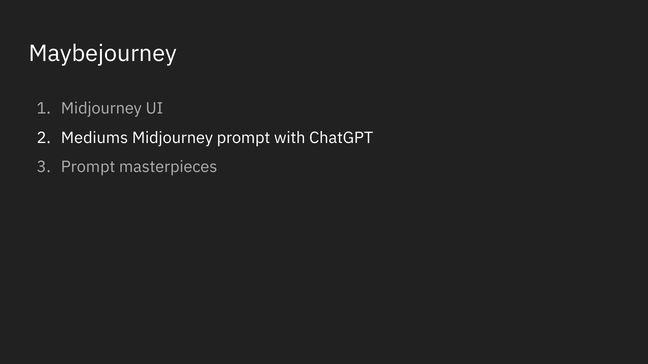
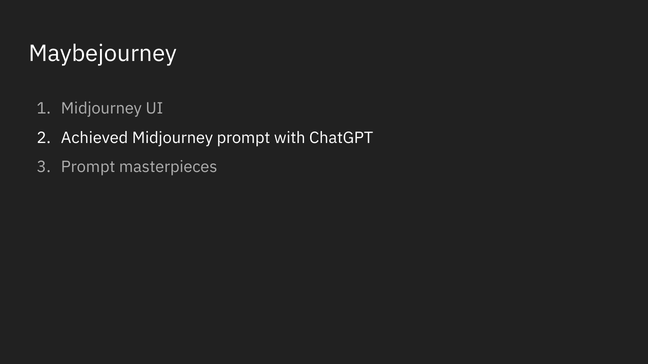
Mediums: Mediums -> Achieved (95, 138)
